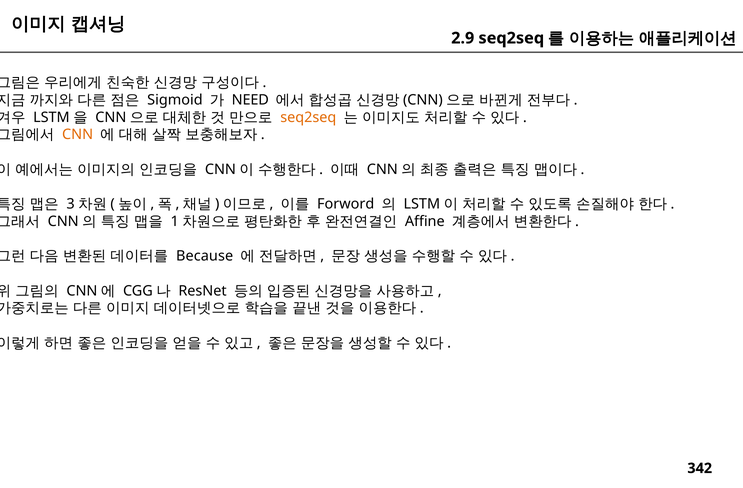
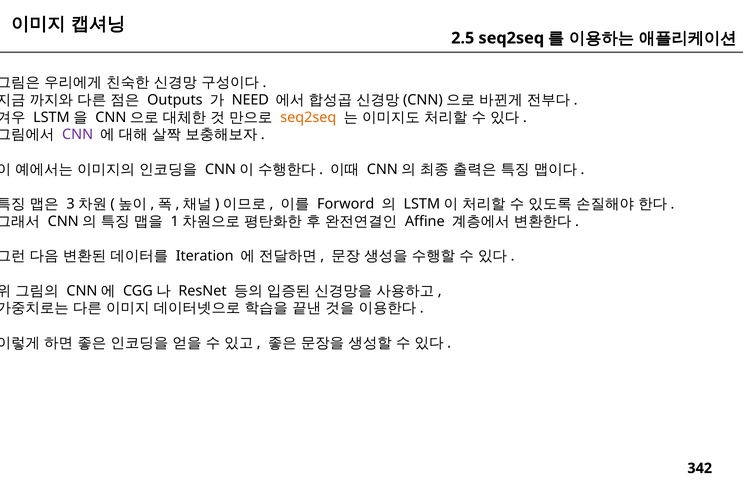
2.9: 2.9 -> 2.5 (463, 38)
Sigmoid: Sigmoid -> Outputs (175, 100)
CNN colour: orange -> purple (78, 135)
Because: Because -> Iteration (205, 256)
